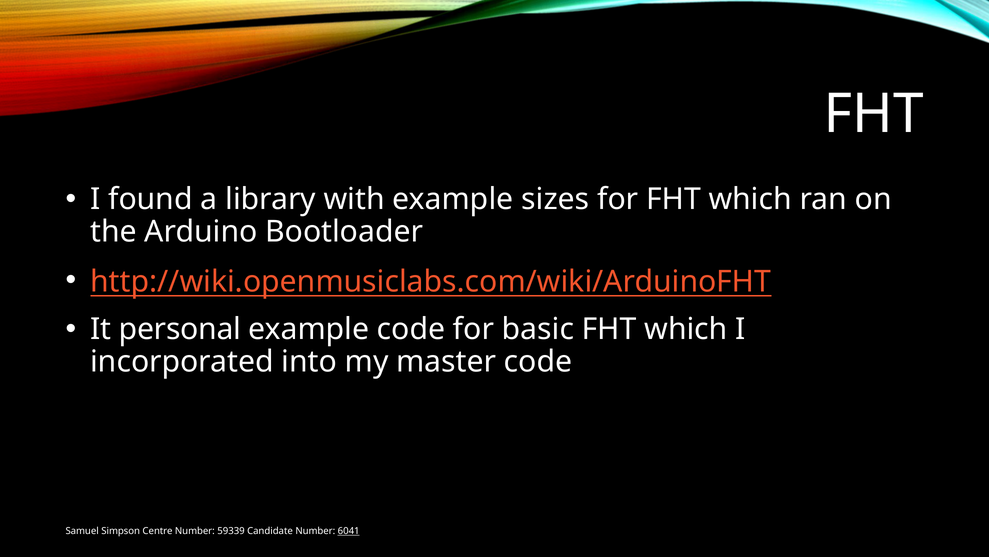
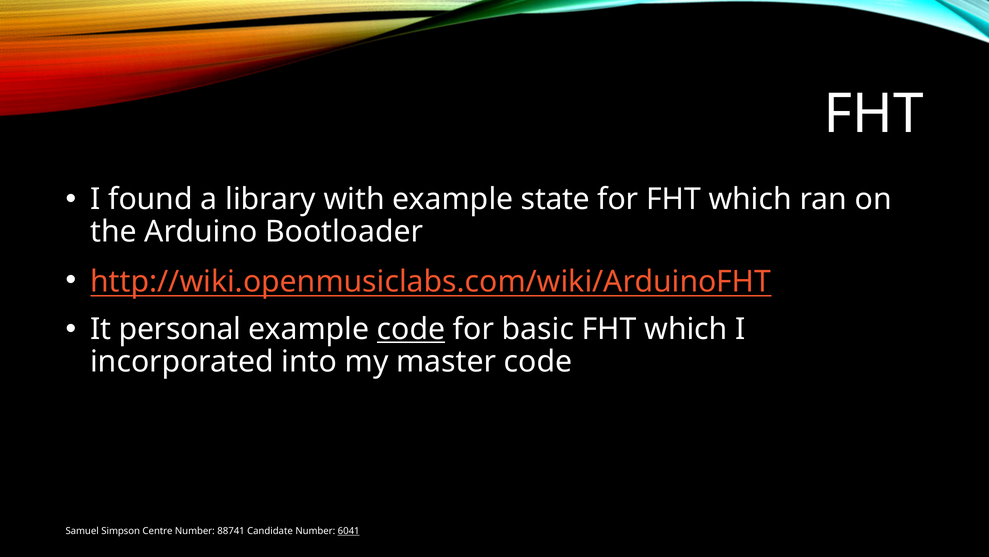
sizes: sizes -> state (555, 199)
code underline: none -> present (411, 329)
59339: 59339 -> 88741 (231, 530)
